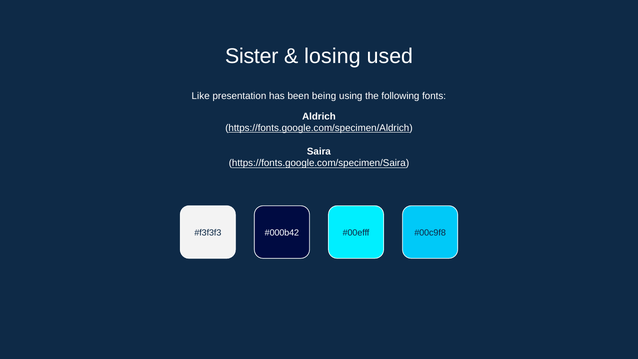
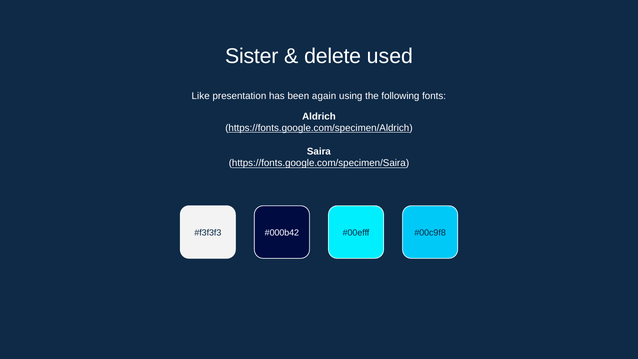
losing: losing -> delete (333, 56)
being: being -> again (324, 96)
